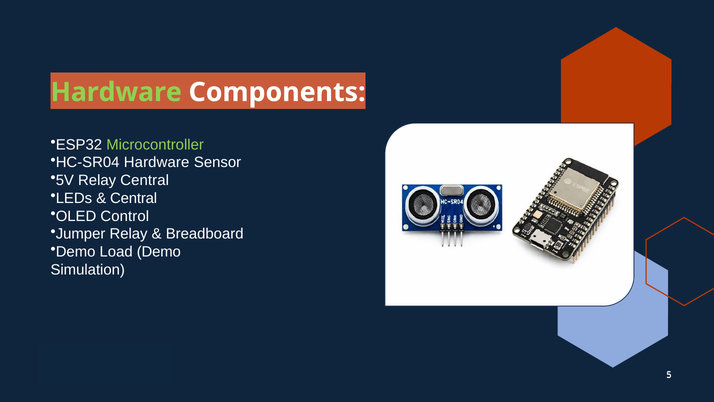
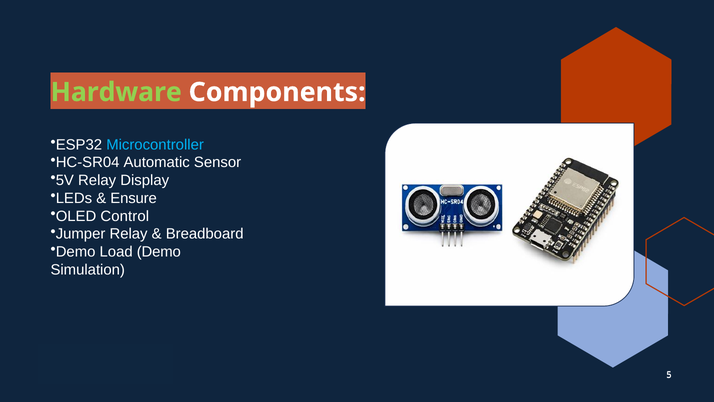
Microcontroller colour: light green -> light blue (155, 144)
HC-SR04 Hardware: Hardware -> Automatic (157, 162)
Relay Central: Central -> Display (145, 180)
Central: Central -> Ensure (134, 198)
